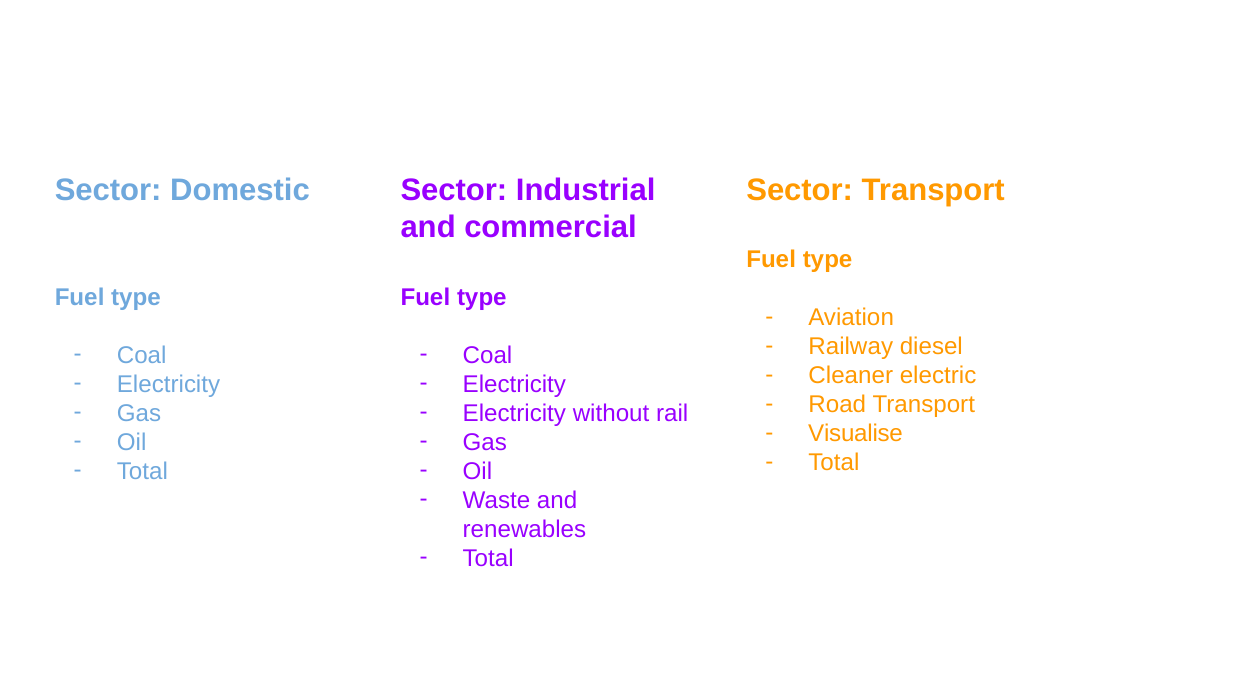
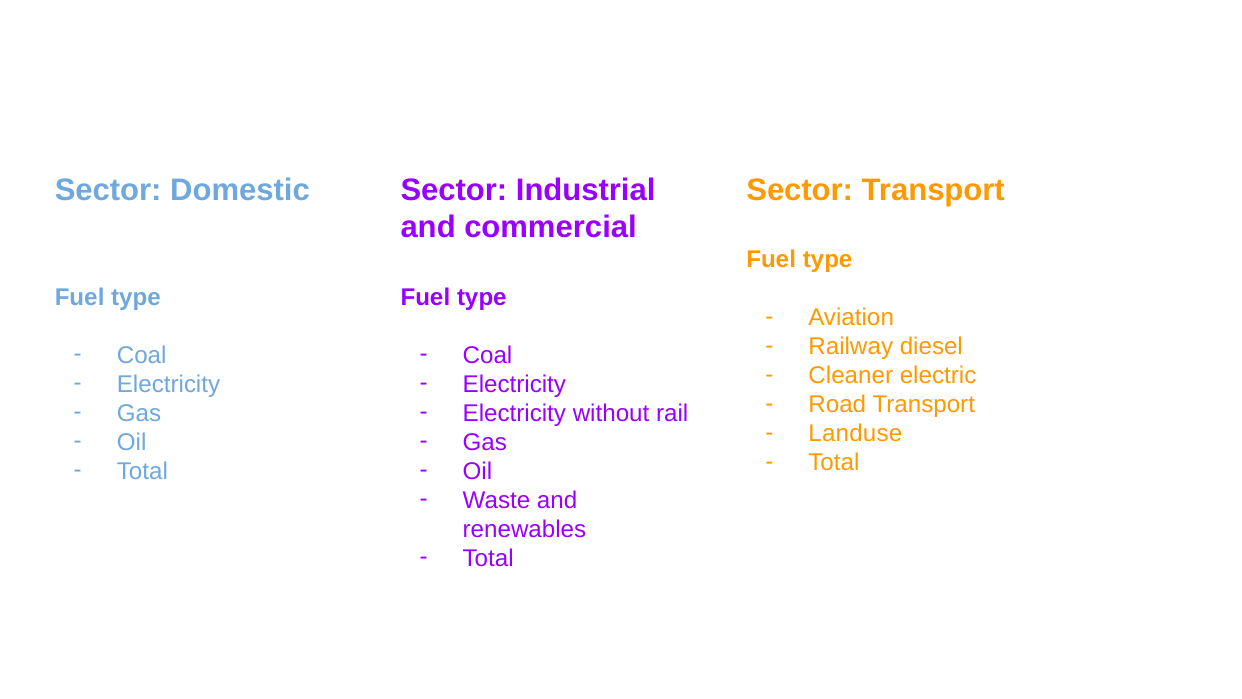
Visualise: Visualise -> Landuse (855, 434)
